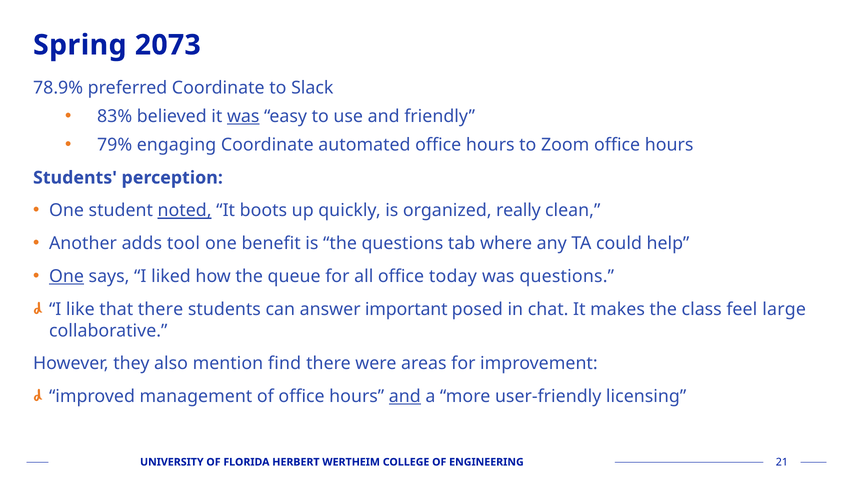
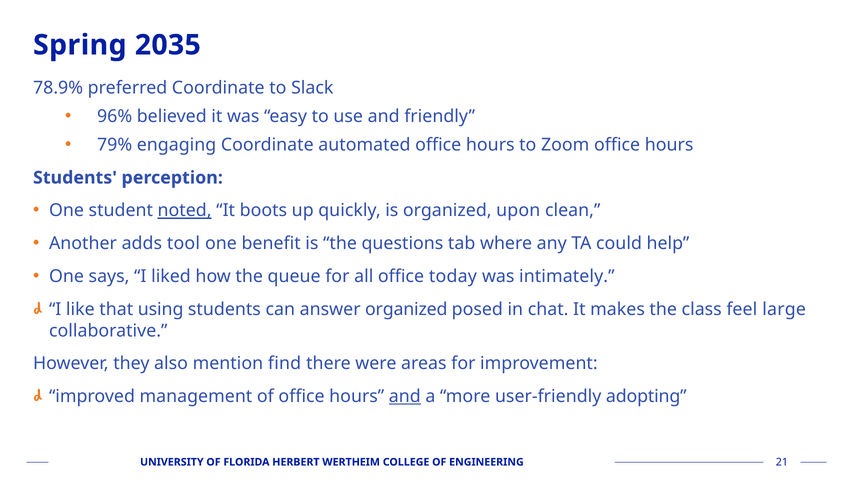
2073: 2073 -> 2035 (168, 45)
83%: 83% -> 96% (115, 116)
was underline: present -> none (243, 116)
really: really -> upon (518, 211)
One underline: present -> none (66, 276)
was questions: questions -> intimately (567, 276)
that there: there -> using (161, 309)
answer important: important -> organized (406, 309)
licensing: licensing -> adopting (646, 396)
